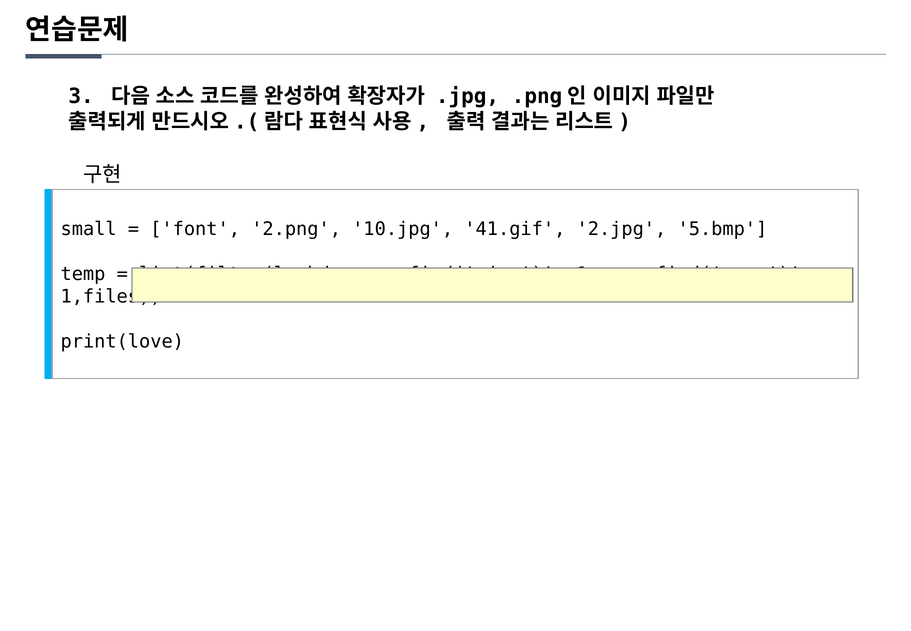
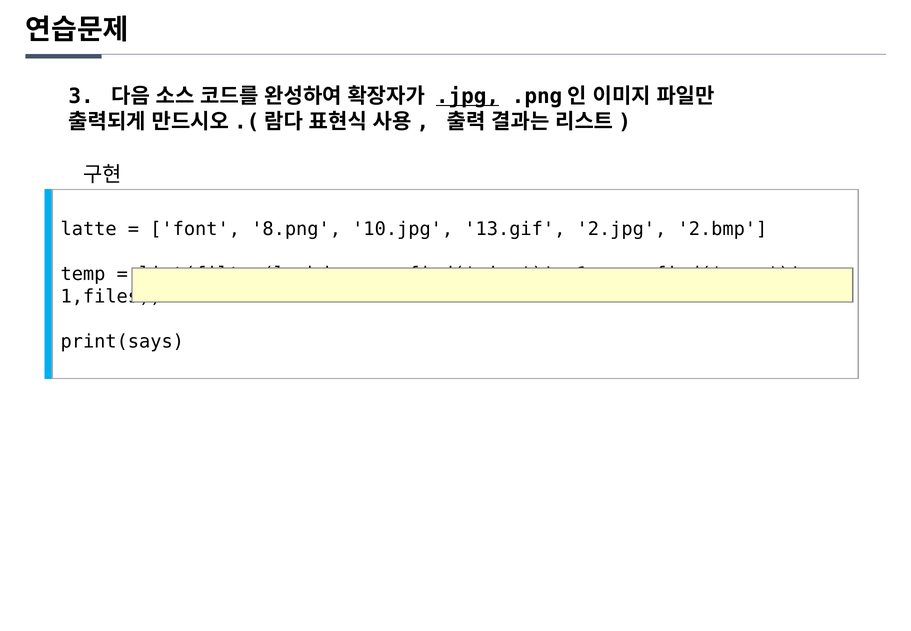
.jpg underline: none -> present (467, 96)
small: small -> latte (89, 229)
2.png: 2.png -> 8.png (296, 229)
41.gif: 41.gif -> 13.gif (515, 229)
5.bmp: 5.bmp -> 2.bmp (722, 229)
print(love: print(love -> print(says (122, 341)
